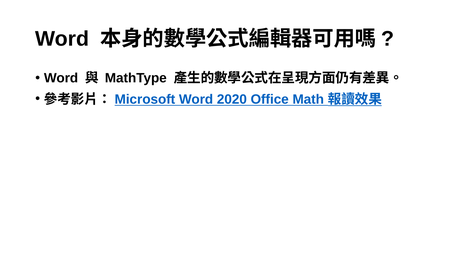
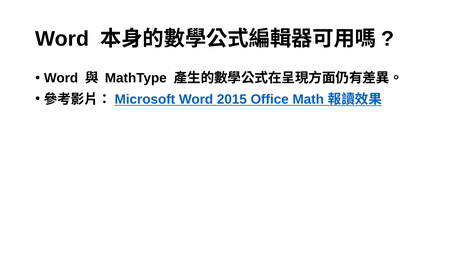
2020: 2020 -> 2015 (232, 99)
